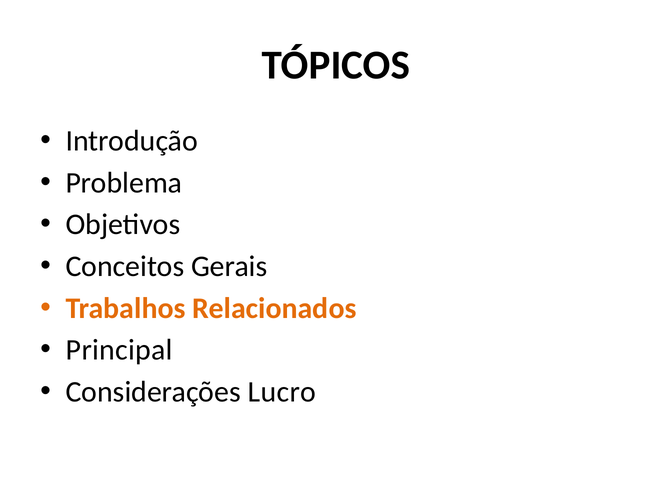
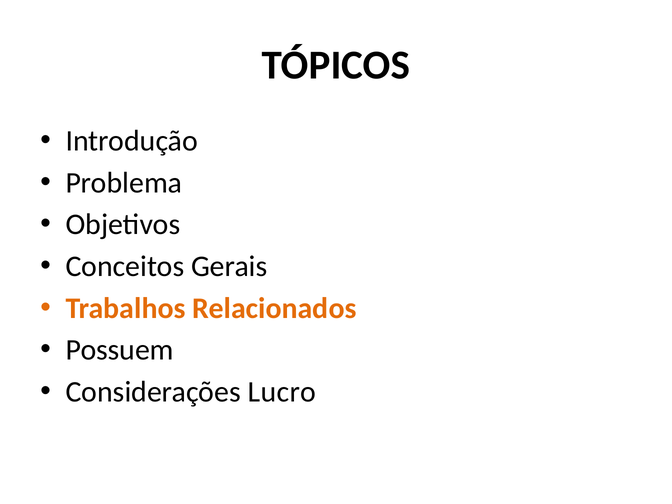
Principal: Principal -> Possuem (120, 350)
